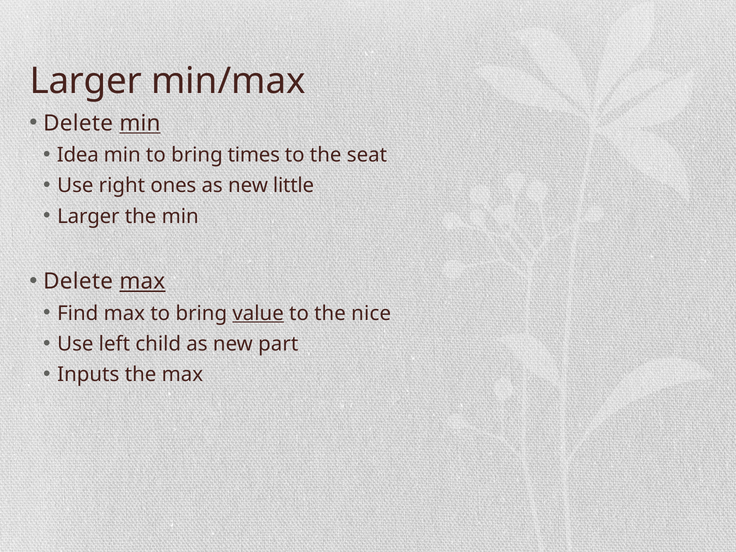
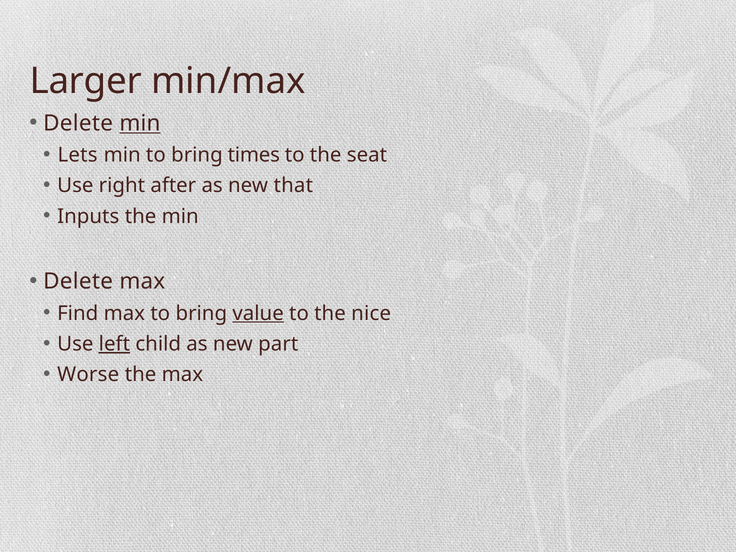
Idea: Idea -> Lets (78, 155)
ones: ones -> after (173, 186)
little: little -> that (293, 186)
Larger: Larger -> Inputs (88, 216)
max underline: present -> none (142, 282)
left underline: none -> present (114, 344)
Inputs: Inputs -> Worse (88, 375)
